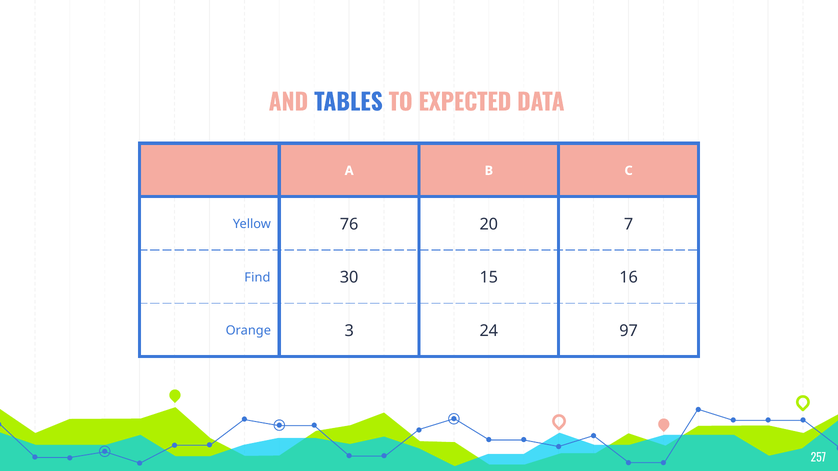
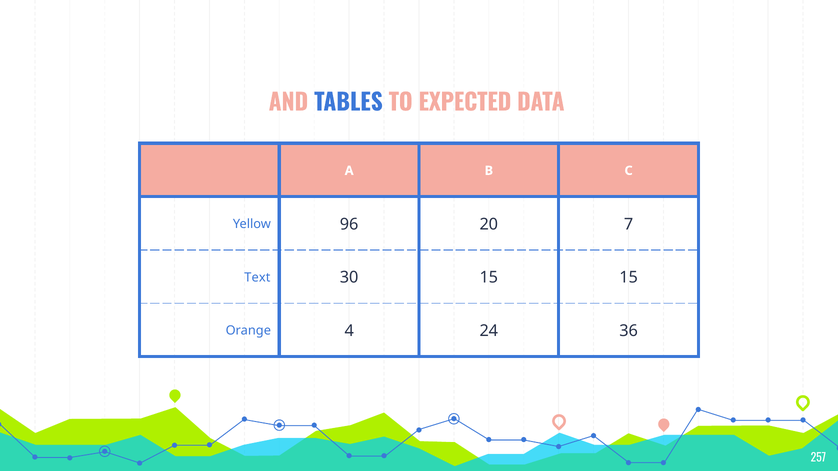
76: 76 -> 96 (349, 224)
Find: Find -> Text (257, 278)
15 16: 16 -> 15 (629, 278)
3: 3 -> 4 (349, 331)
97: 97 -> 36 (629, 331)
